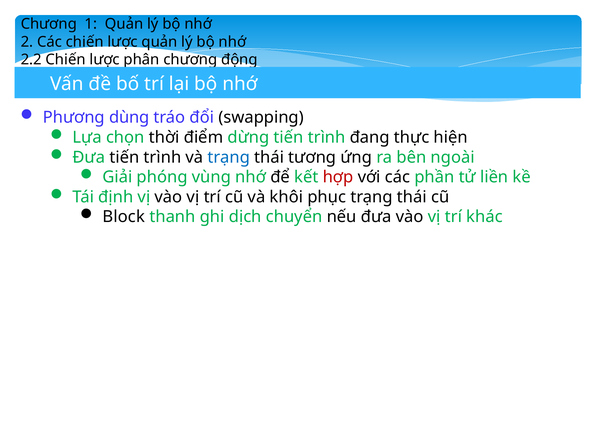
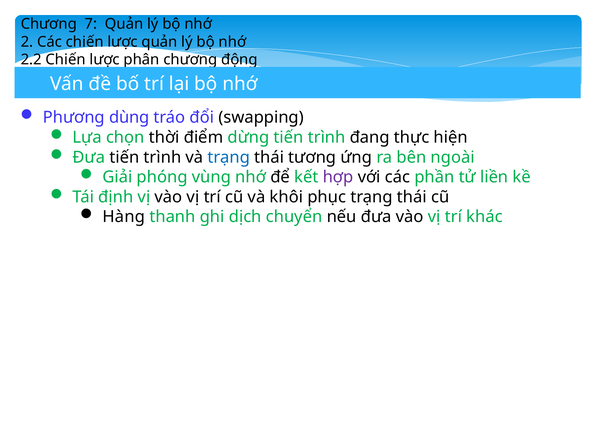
1: 1 -> 7 (91, 24)
hợp colour: red -> purple (338, 177)
Block: Block -> Hàng (124, 217)
